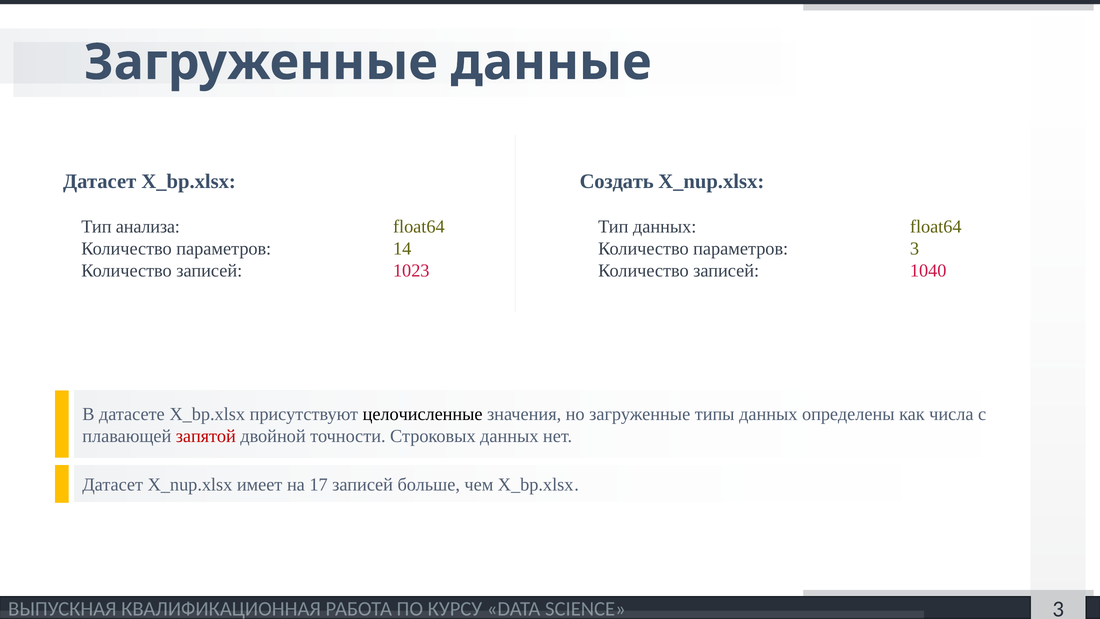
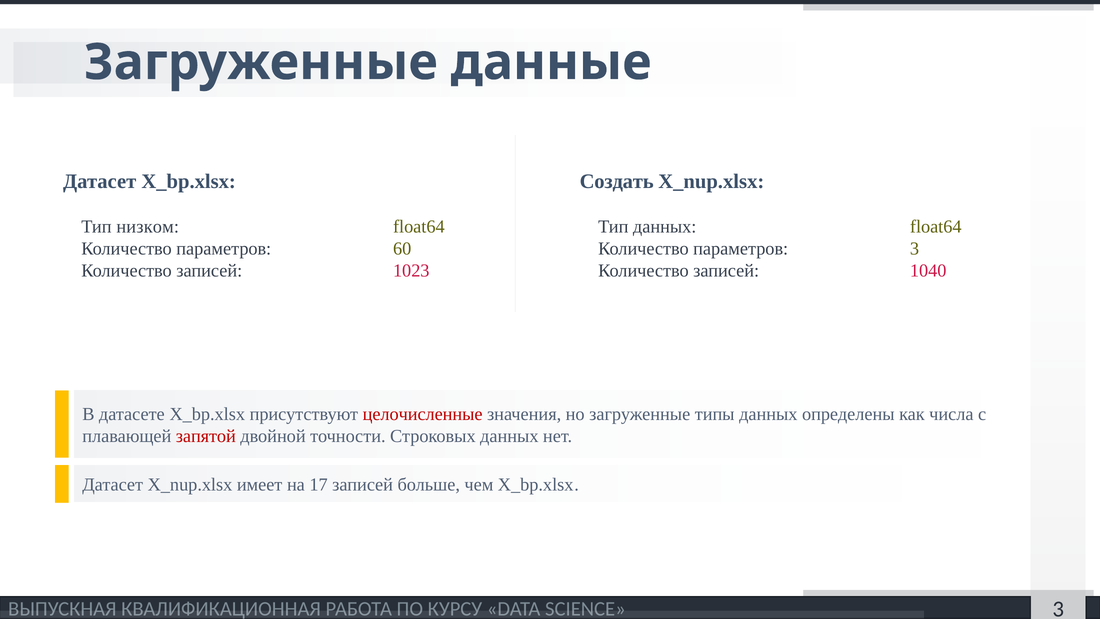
анализа: анализа -> низком (148, 227)
14: 14 -> 60 (402, 249)
целочисленные colour: black -> red (423, 414)
